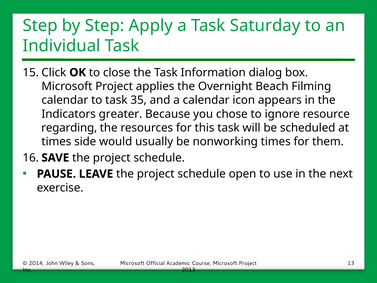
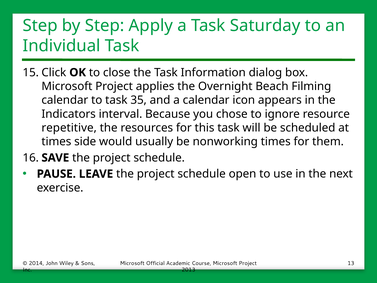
greater: greater -> interval (121, 114)
regarding: regarding -> repetitive (69, 128)
